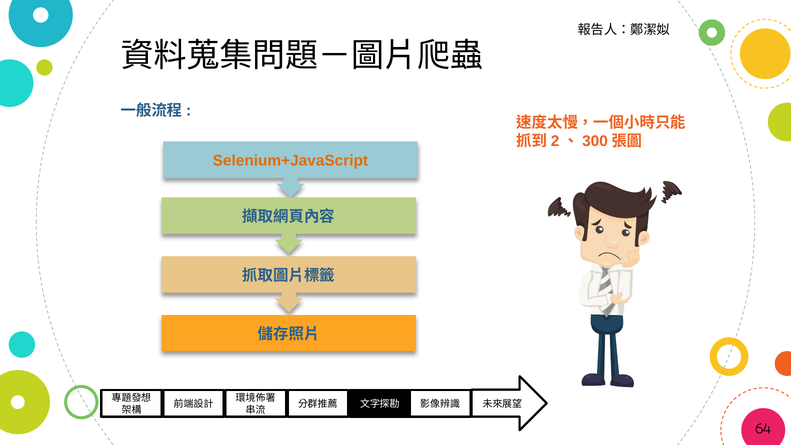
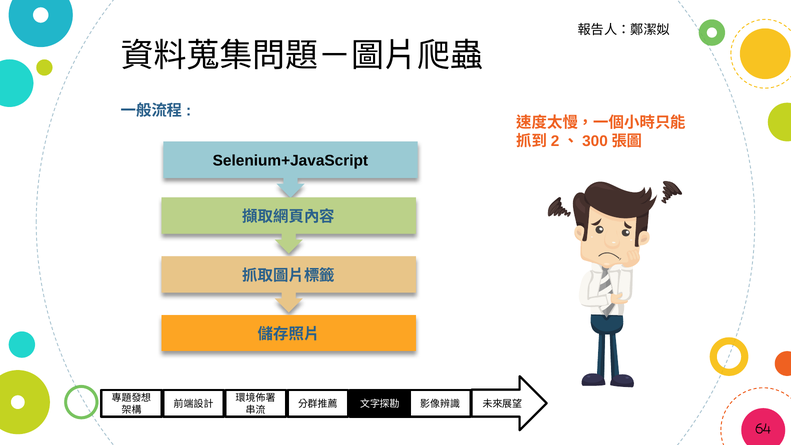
Selenium+JavaScript colour: orange -> black (290, 161)
